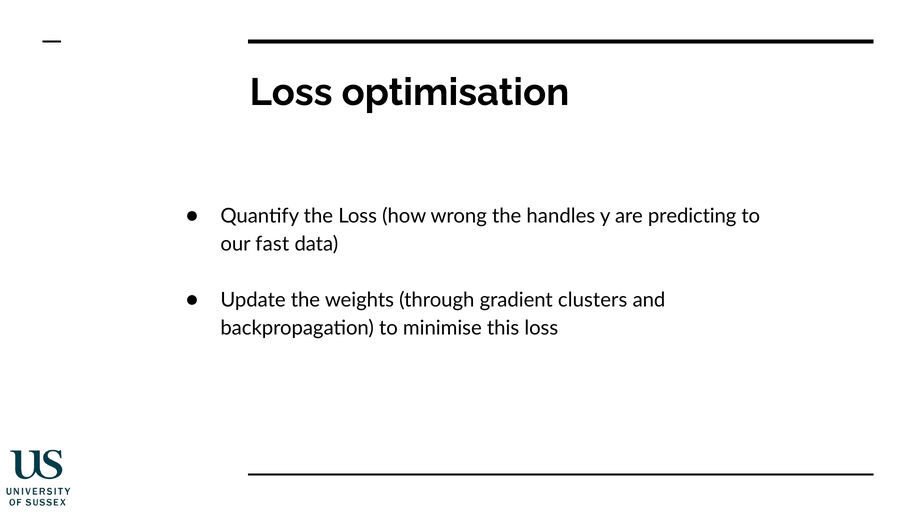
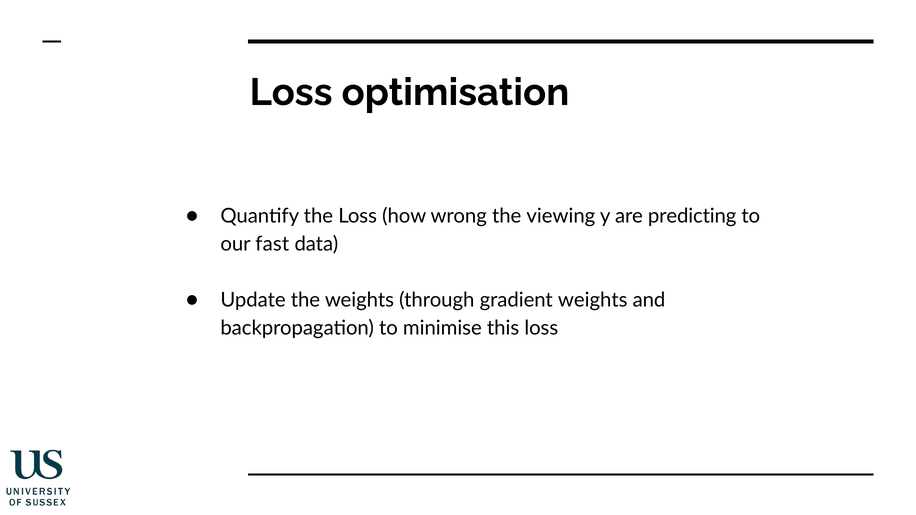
handles: handles -> viewing (561, 216)
gradient clusters: clusters -> weights (593, 300)
